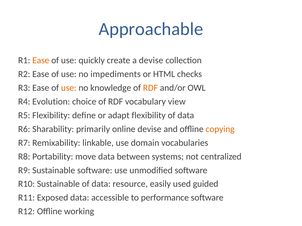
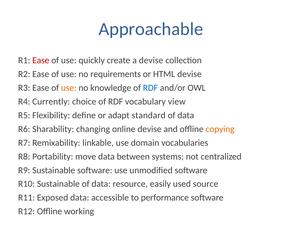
Ease colour: orange -> red (41, 61)
impediments: impediments -> requirements (116, 74)
HTML checks: checks -> devise (189, 74)
RDF colour: orange -> blue (150, 88)
Evolution: Evolution -> Currently (51, 102)
adapt flexibility: flexibility -> standard (149, 116)
primarily: primarily -> changing (93, 129)
guided: guided -> source (206, 184)
